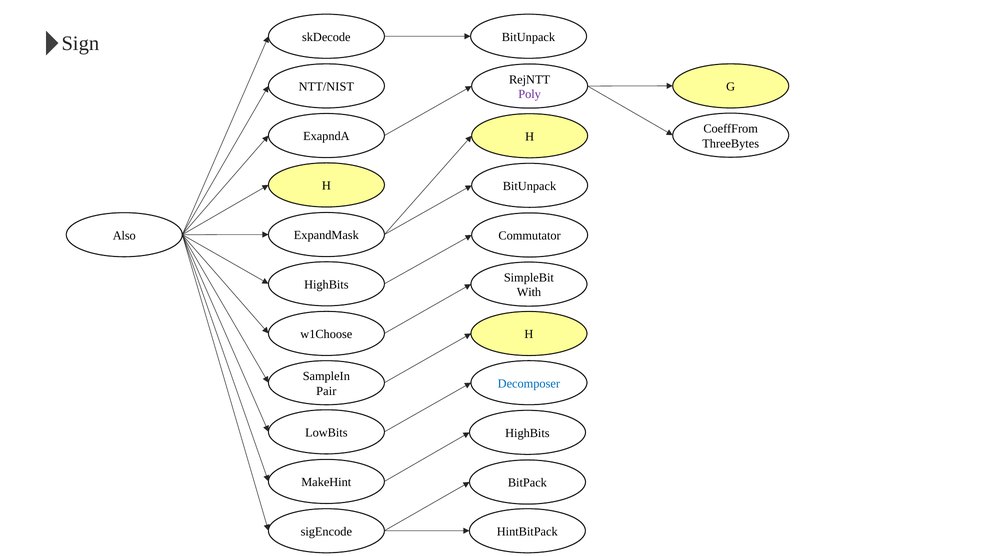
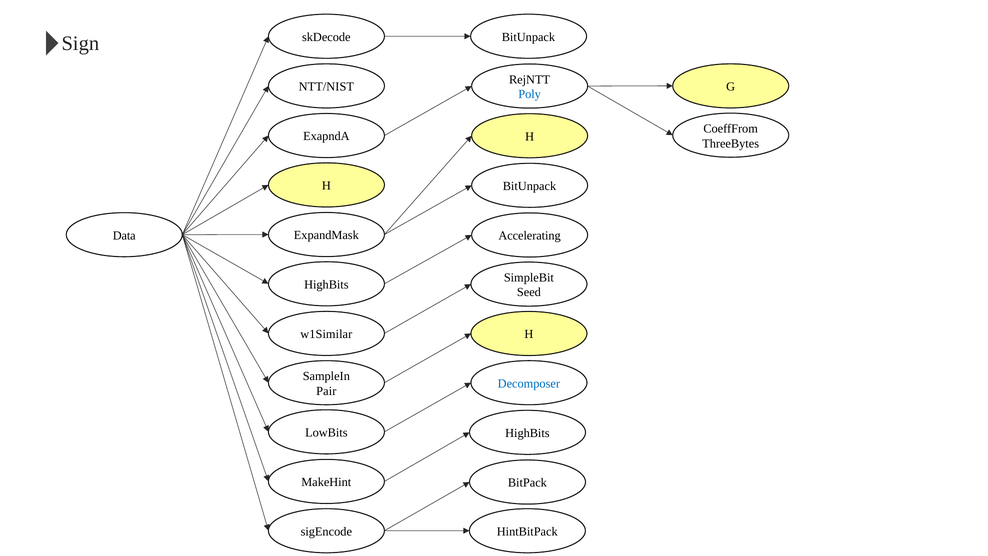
Poly colour: purple -> blue (530, 94)
Also: Also -> Data (124, 235)
Commutator: Commutator -> Accelerating (530, 236)
With: With -> Seed (529, 292)
w1Choose: w1Choose -> w1Similar (326, 334)
